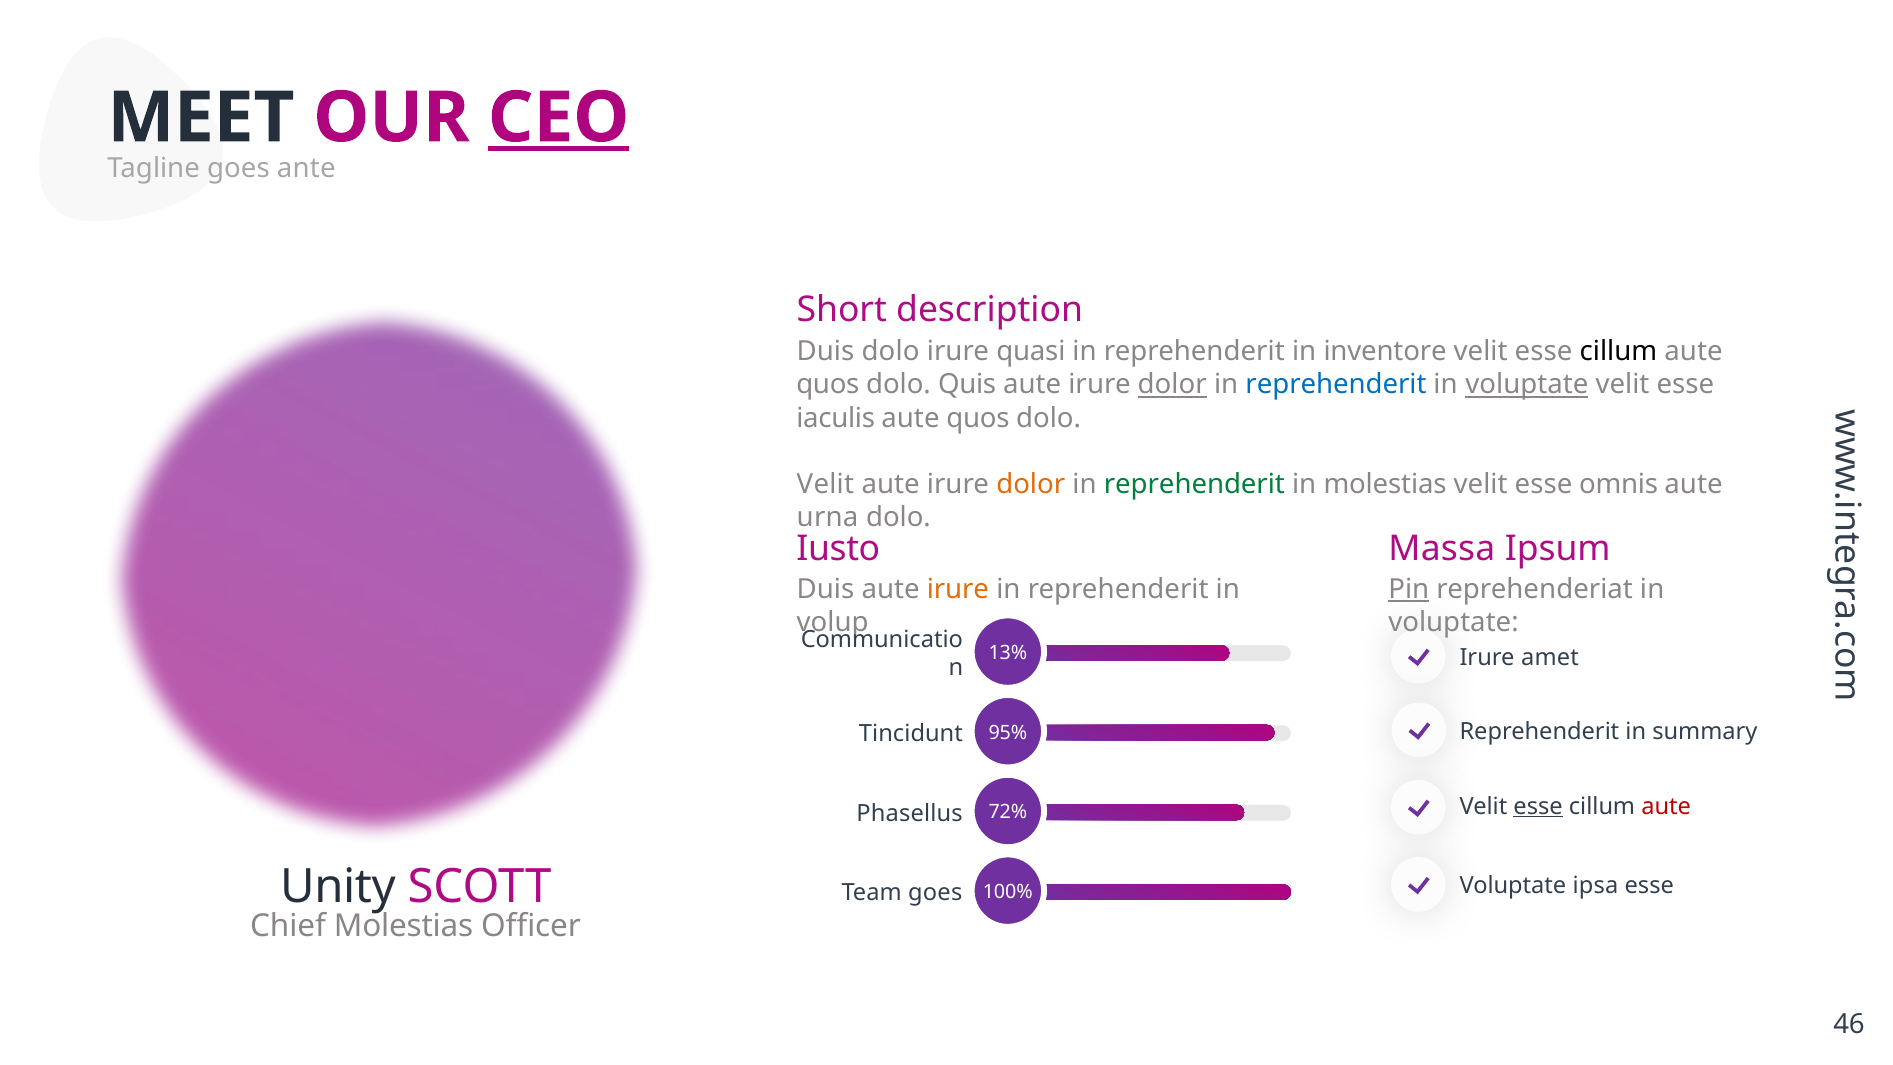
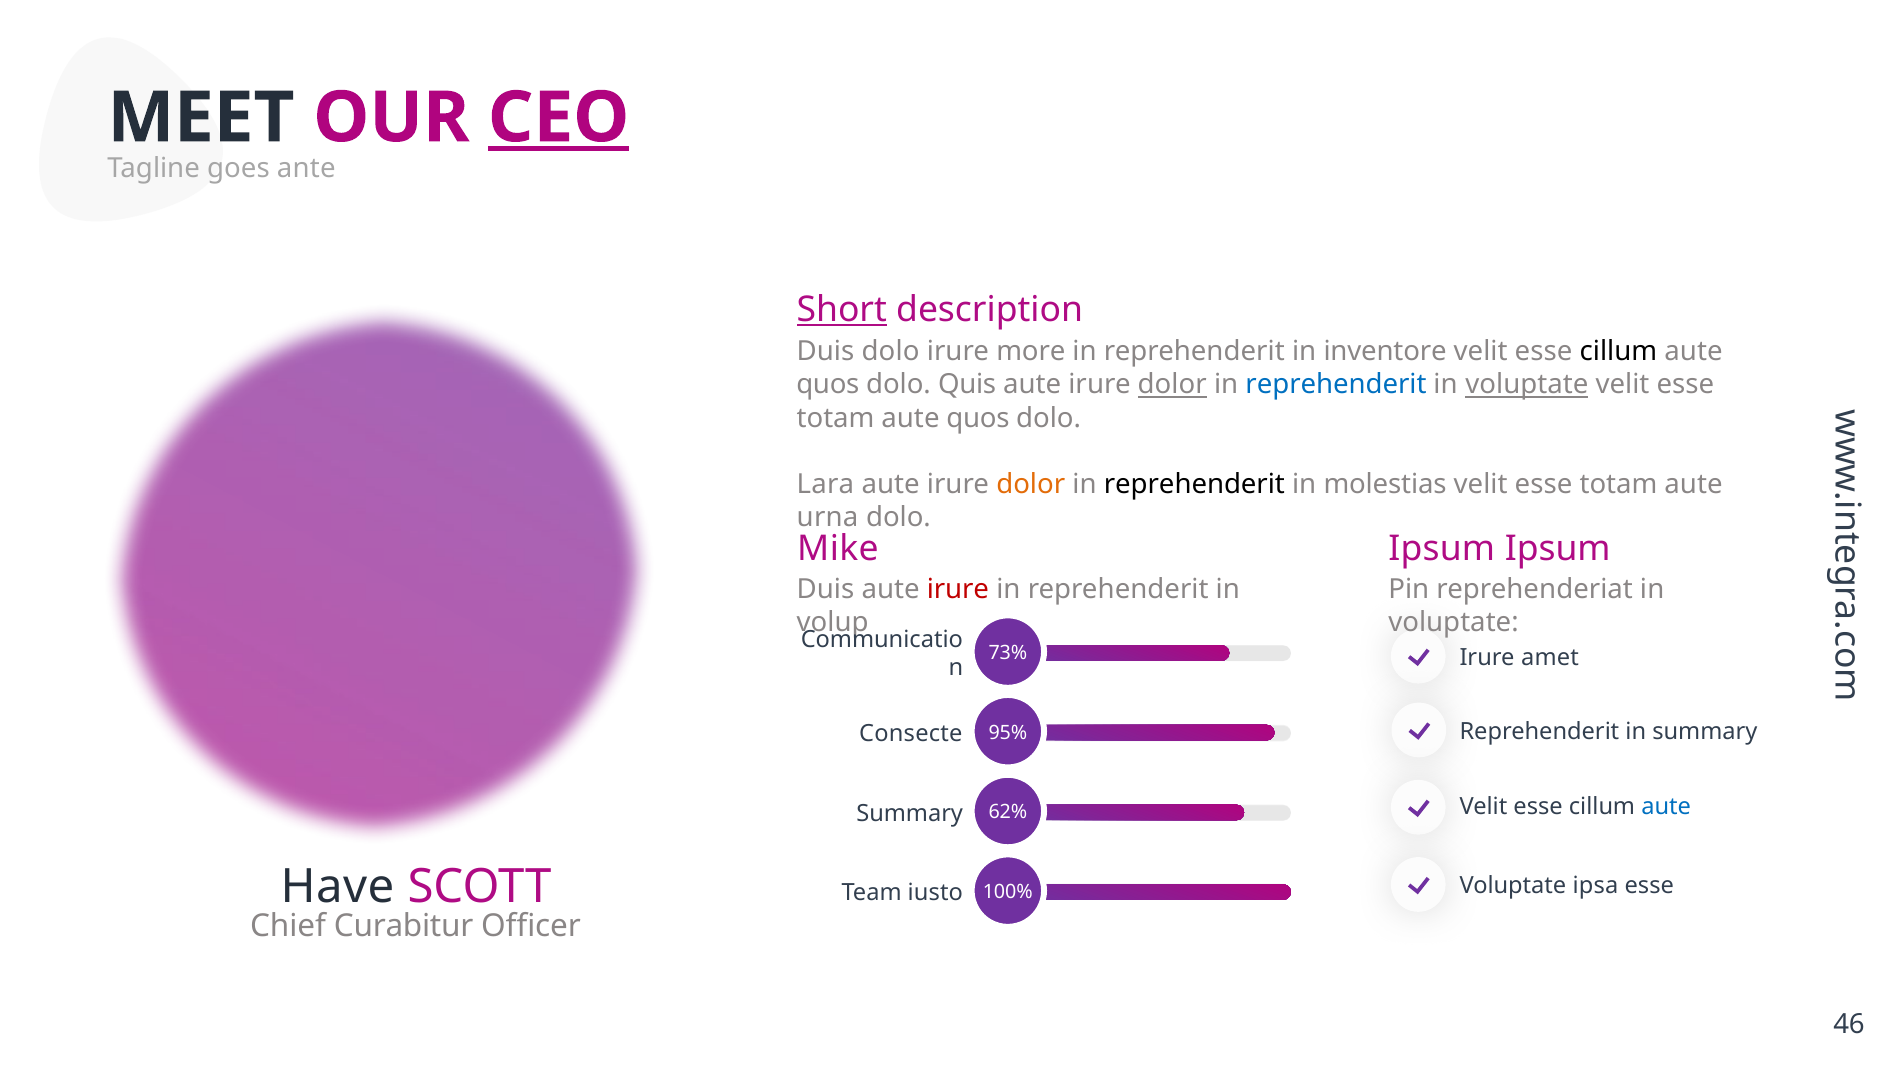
Short underline: none -> present (842, 310)
quasi: quasi -> more (1031, 352)
iaculis: iaculis -> totam (836, 418)
Velit: Velit -> Lara (825, 484)
reprehenderit colour: green -> black (1194, 484)
omnis: omnis -> totam (1619, 484)
Iusto: Iusto -> Mike (838, 549)
Massa: Massa -> Ipsum (1442, 549)
irure colour: orange -> red (958, 589)
Pin underline: present -> none (1409, 589)
13%: 13% -> 73% (1008, 653)
Tincidunt: Tincidunt -> Consecte (911, 734)
esse underline: present -> none (1538, 806)
aute colour: red -> blue (1666, 806)
72%: 72% -> 62% (1008, 812)
Phasellus: Phasellus -> Summary (910, 813)
Unity: Unity -> Have (337, 886)
Team goes: goes -> iusto (935, 892)
Chief Molestias: Molestias -> Curabitur (404, 926)
